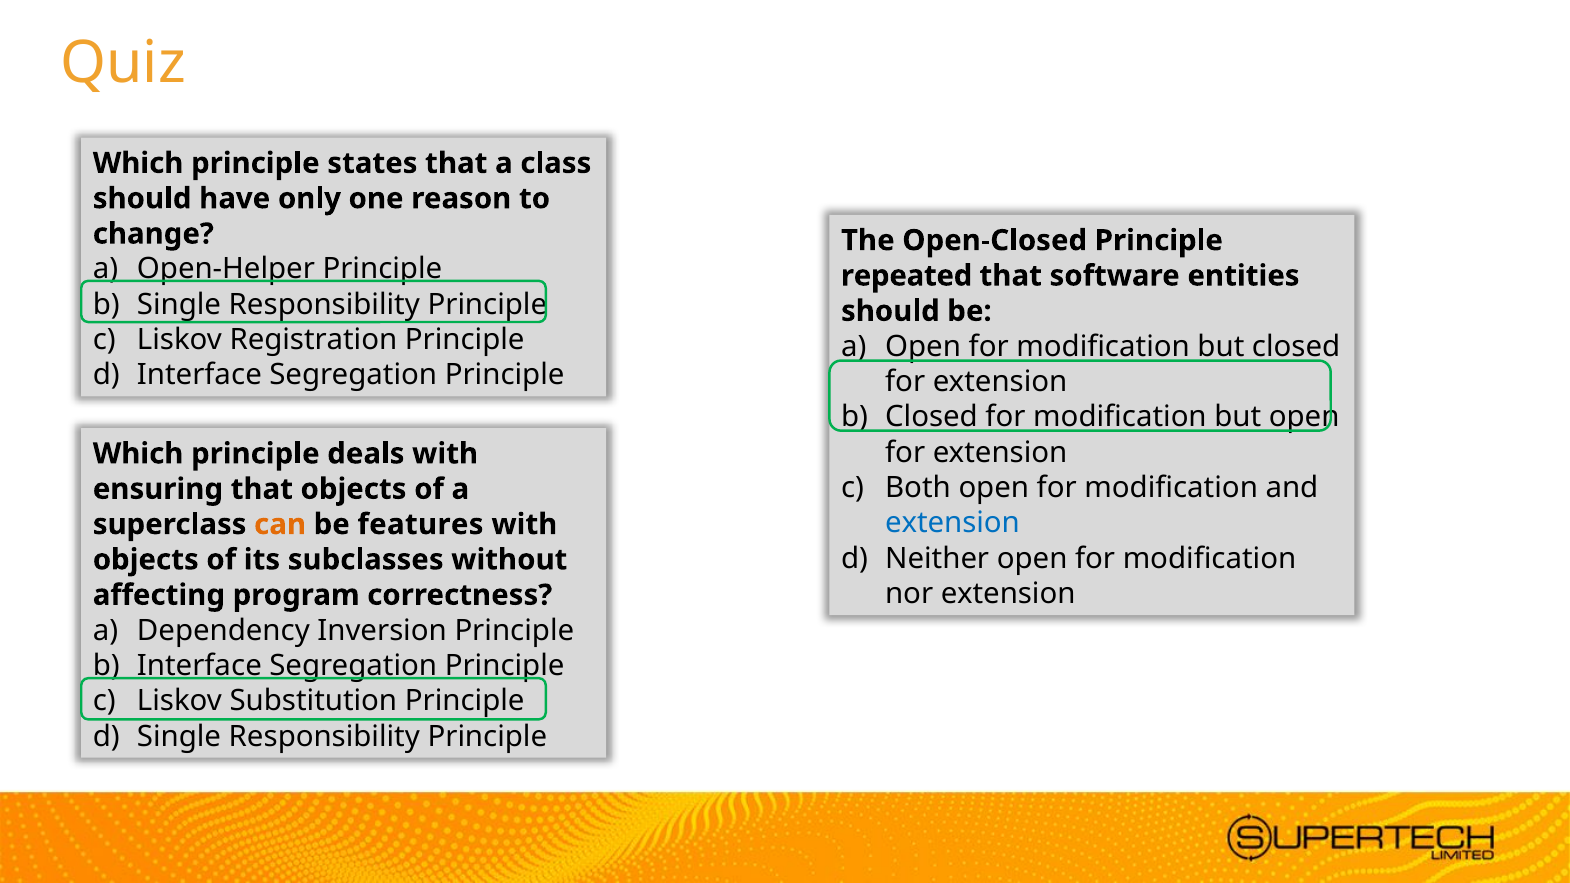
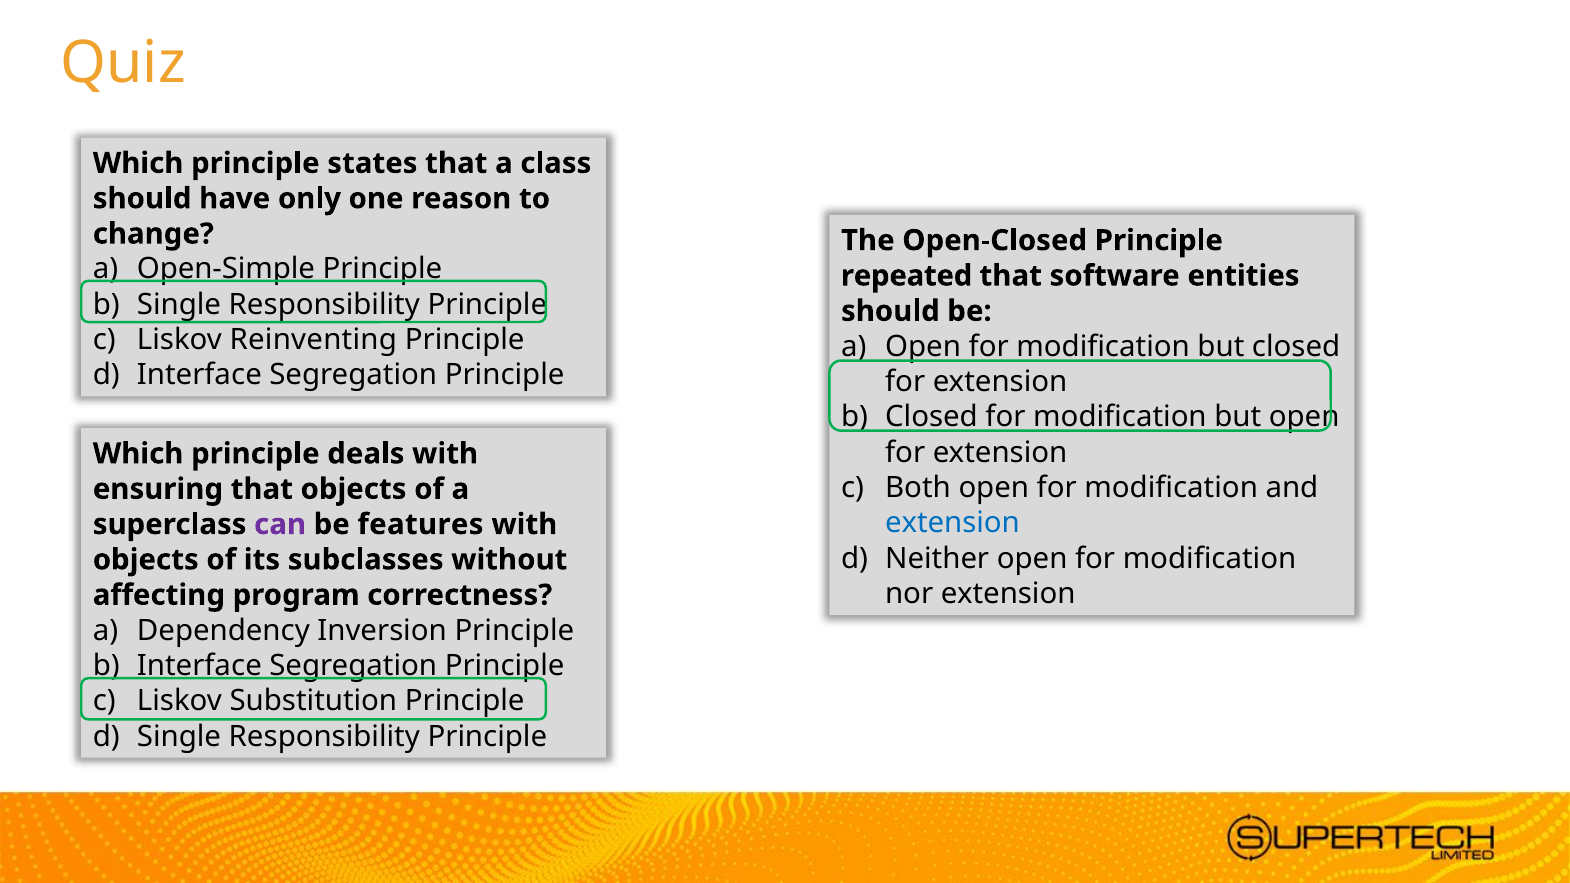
Open-Helper: Open-Helper -> Open-Simple (226, 269)
Registration: Registration -> Reinventing (313, 340)
can colour: orange -> purple (280, 524)
